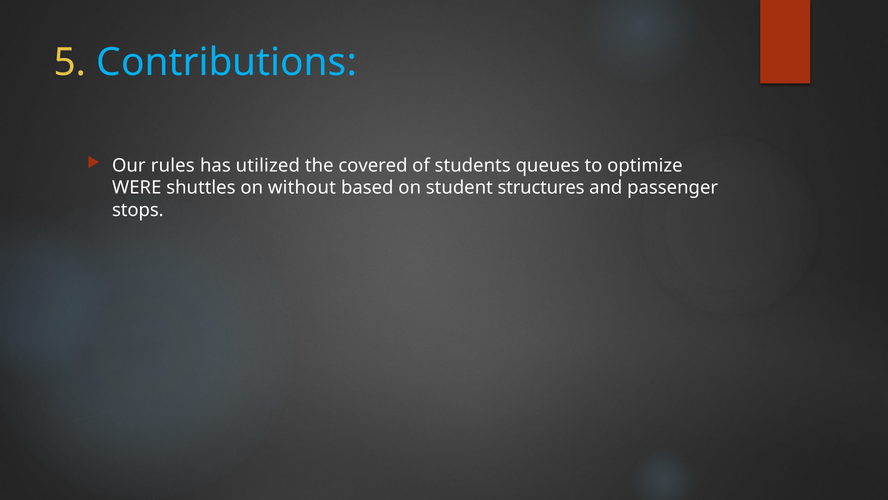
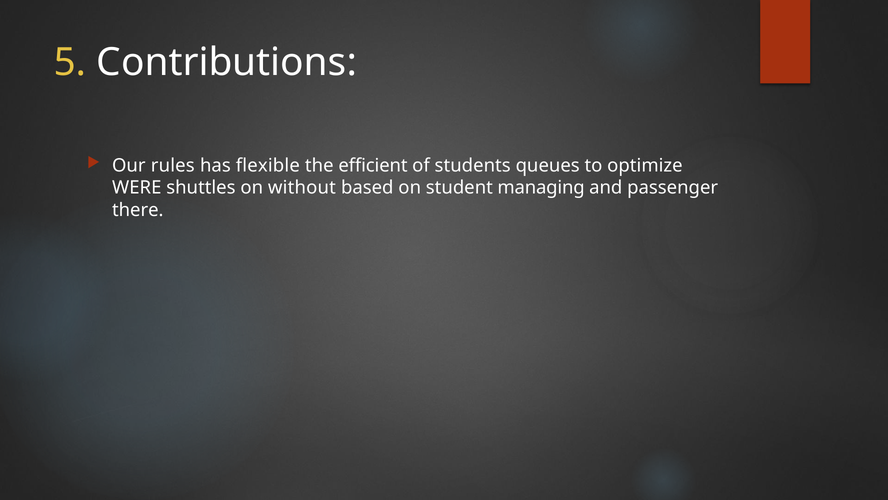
Contributions colour: light blue -> white (227, 62)
utilized: utilized -> flexible (268, 165)
covered: covered -> efficient (373, 165)
structures: structures -> managing (541, 187)
stops: stops -> there (138, 210)
